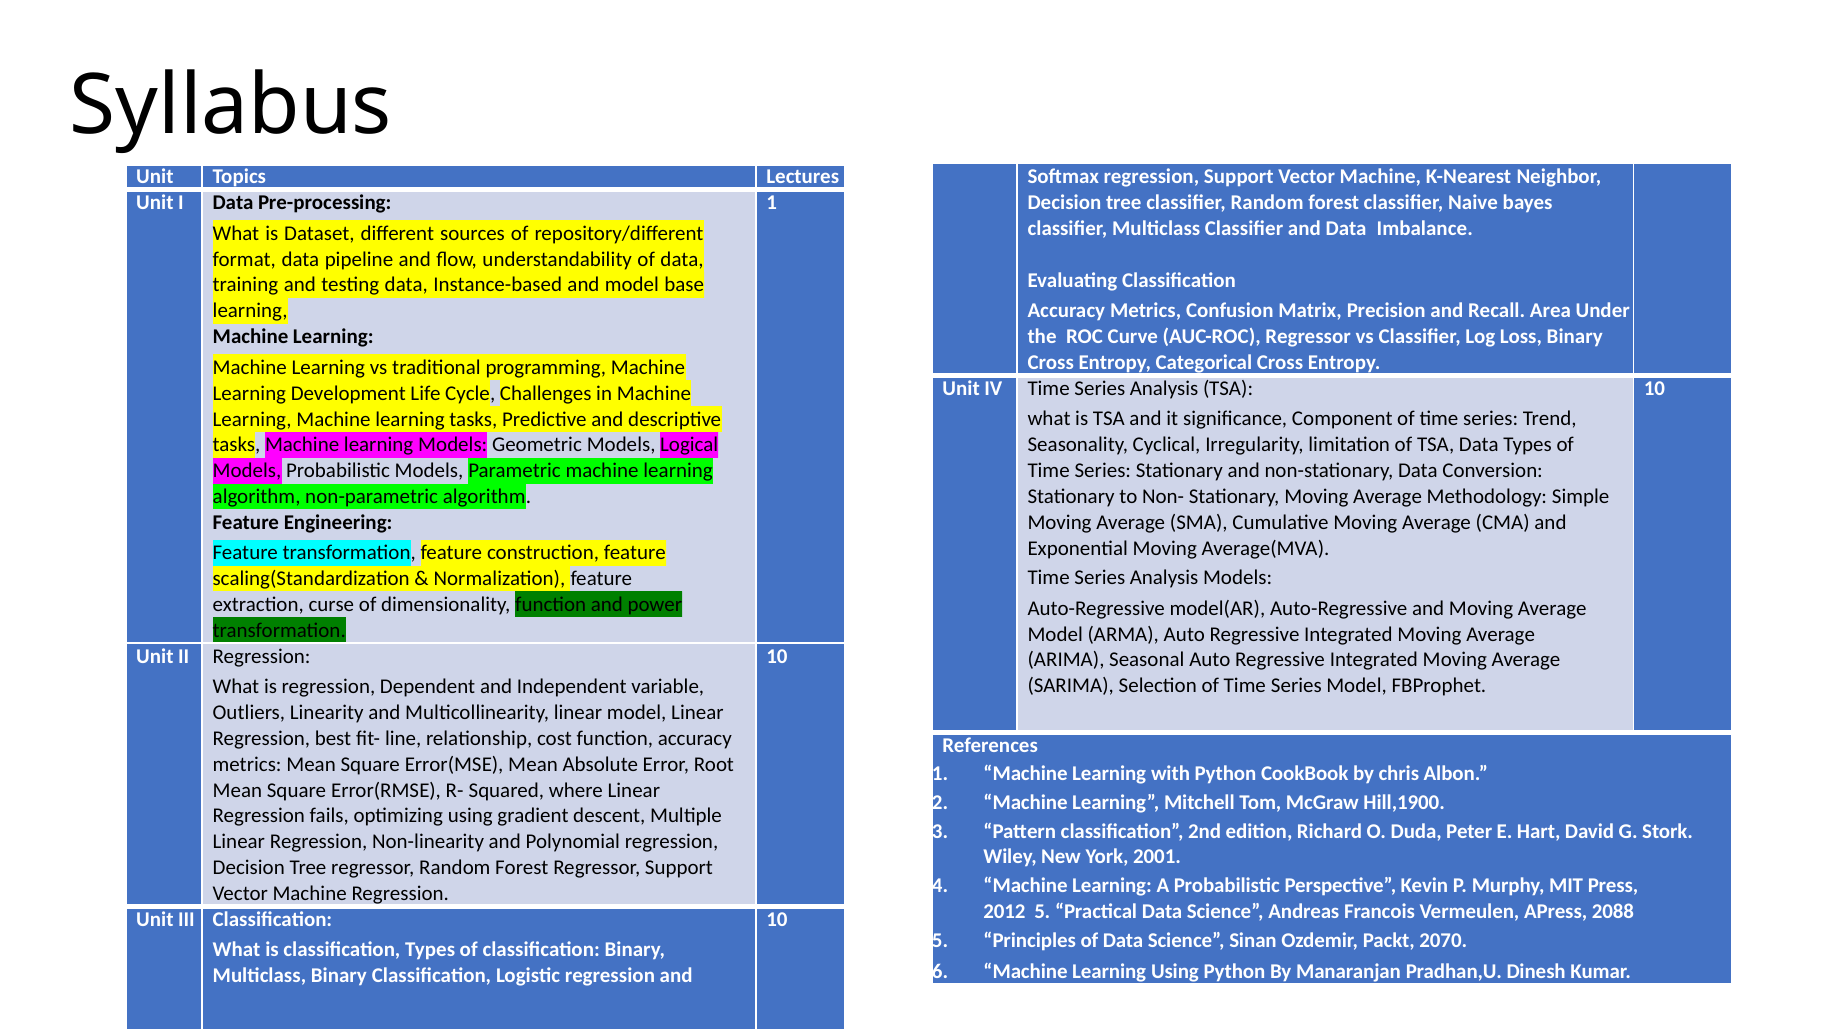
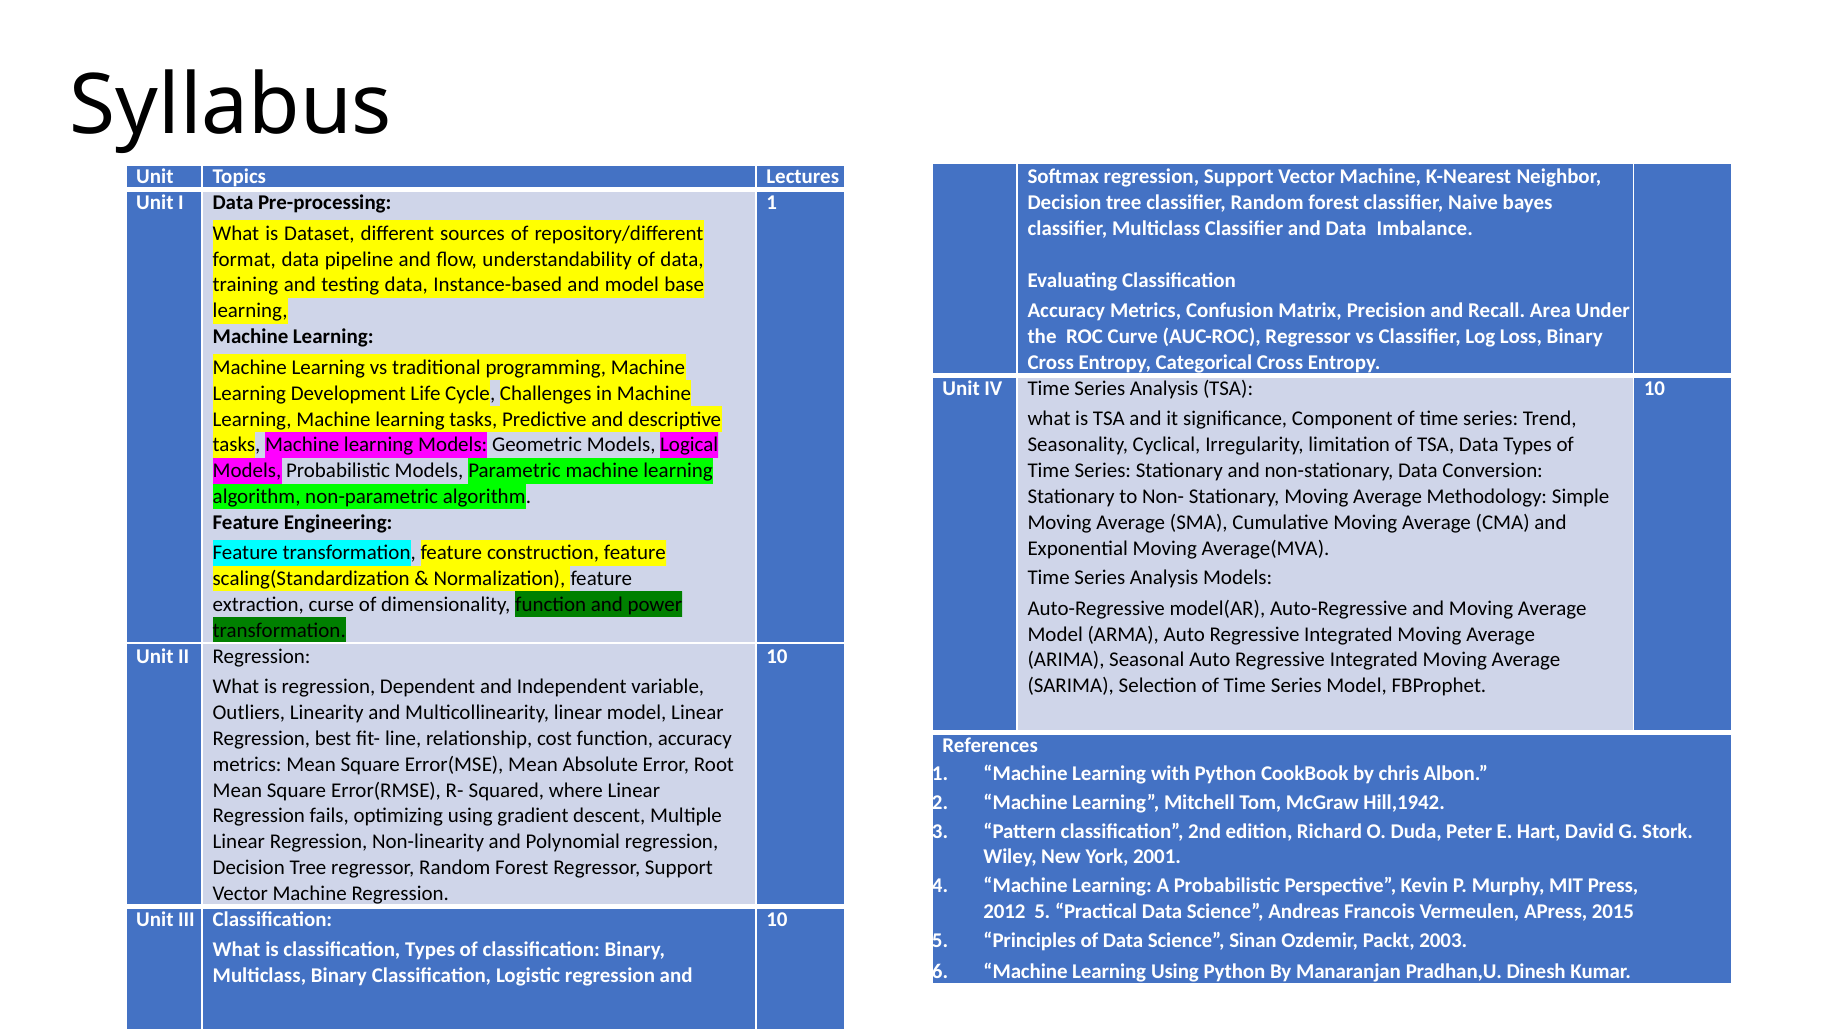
Hill,1900: Hill,1900 -> Hill,1942 (1404, 802)
2088: 2088 -> 2015 (1613, 912)
2070: 2070 -> 2003 (1443, 940)
